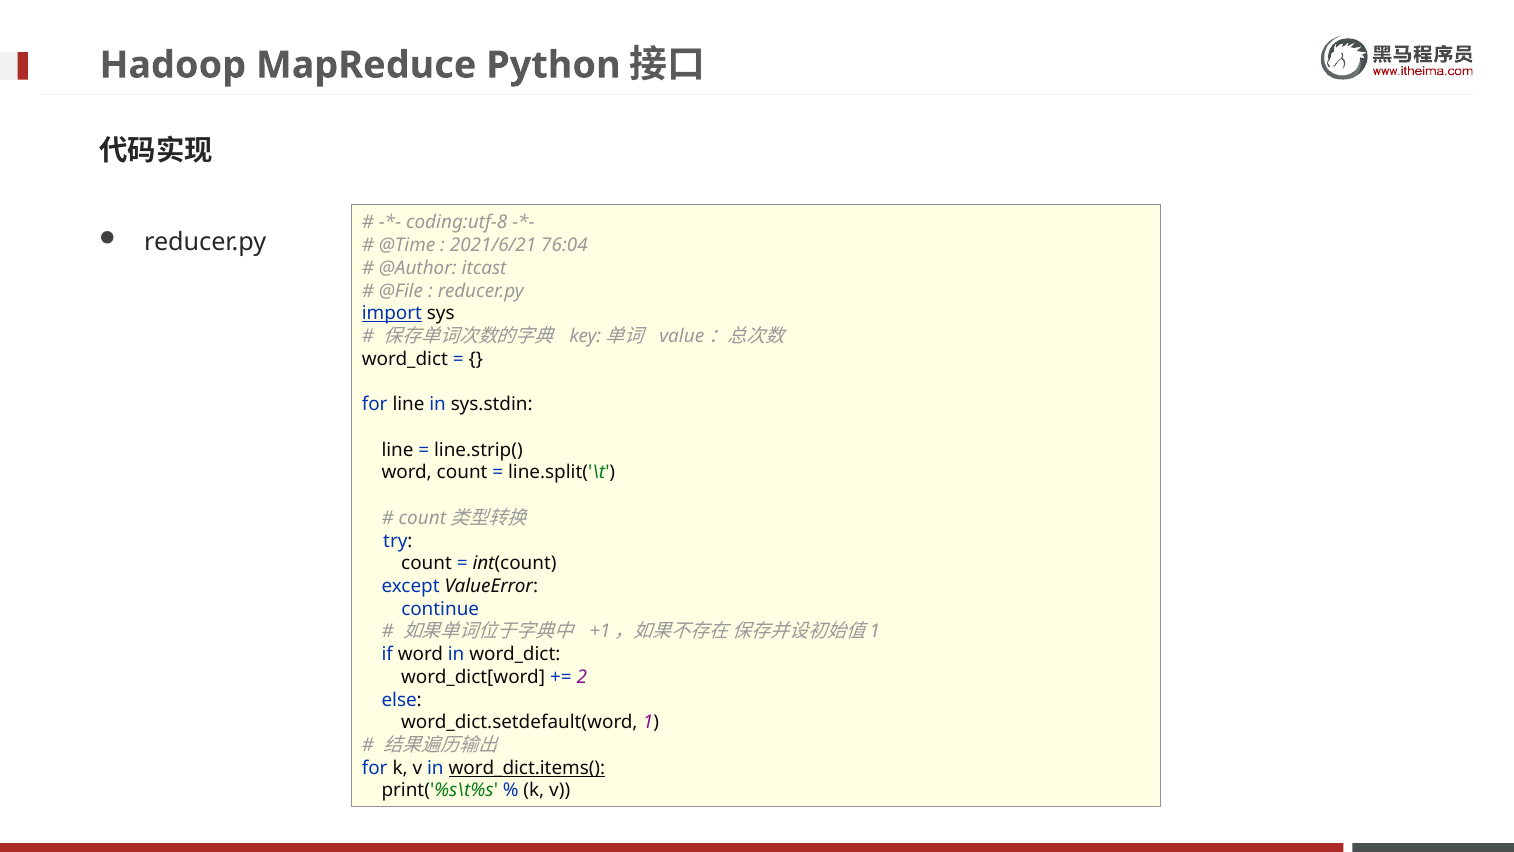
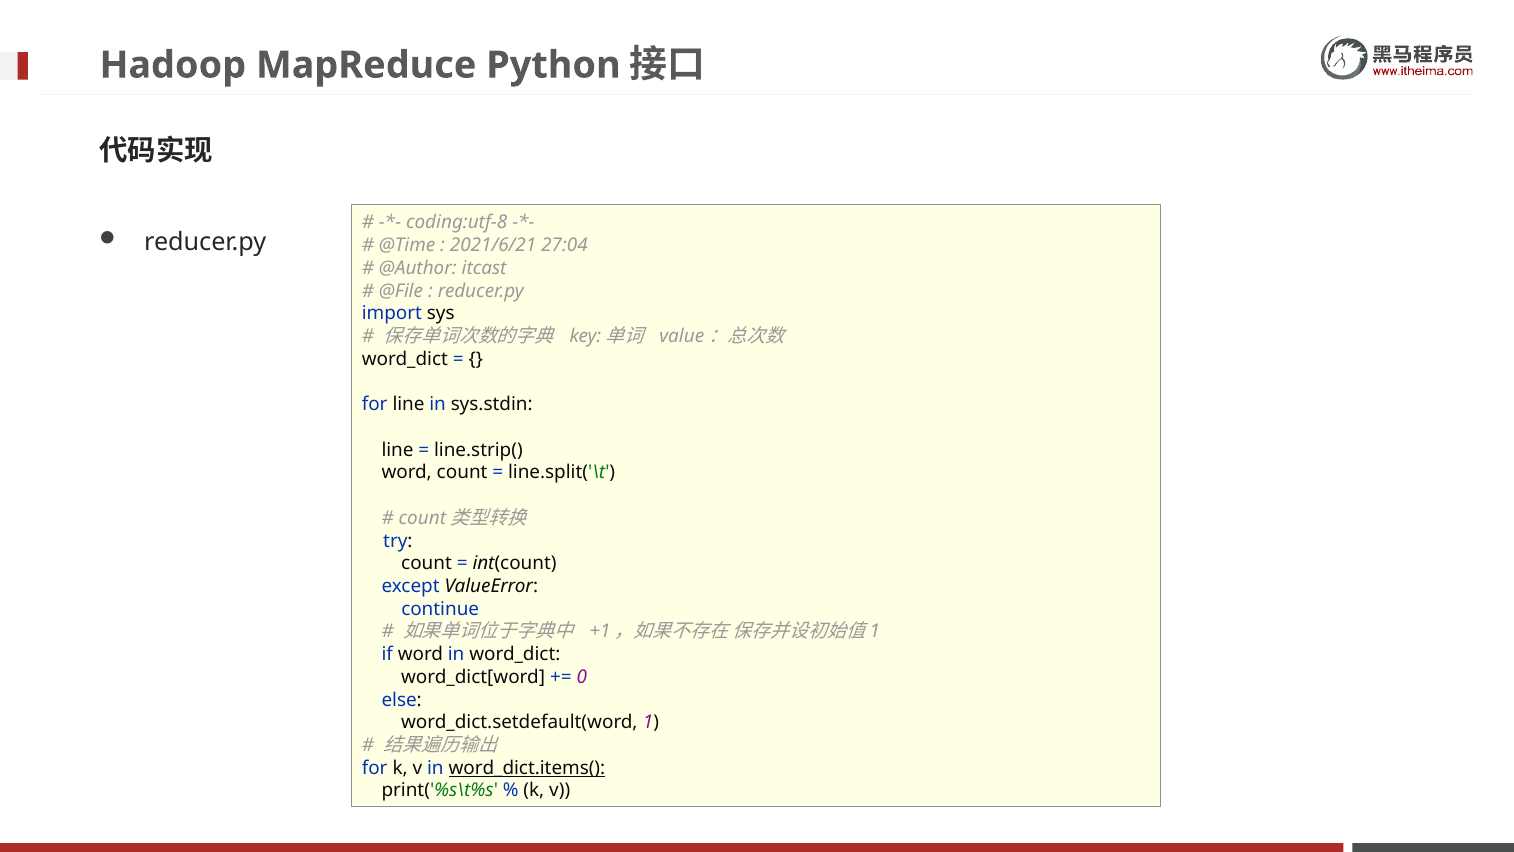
76:04: 76:04 -> 27:04 (564, 245)
import underline: present -> none (392, 313)
2: 2 -> 0 (582, 677)
